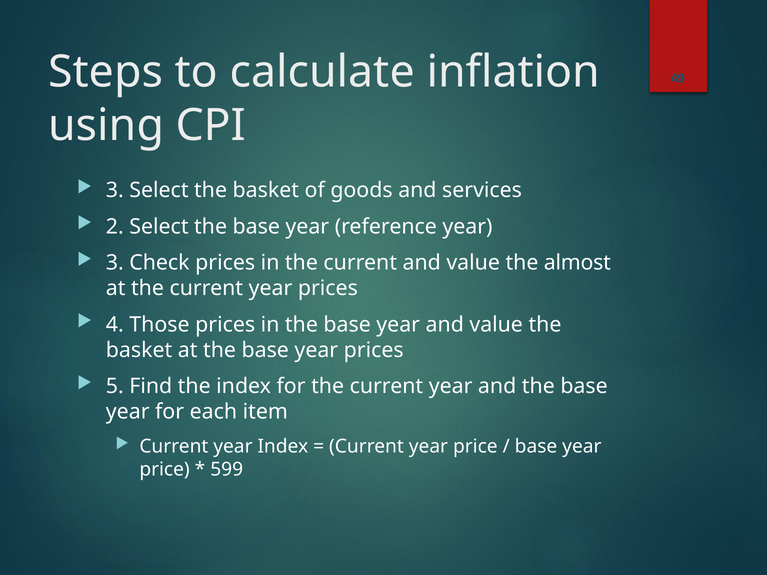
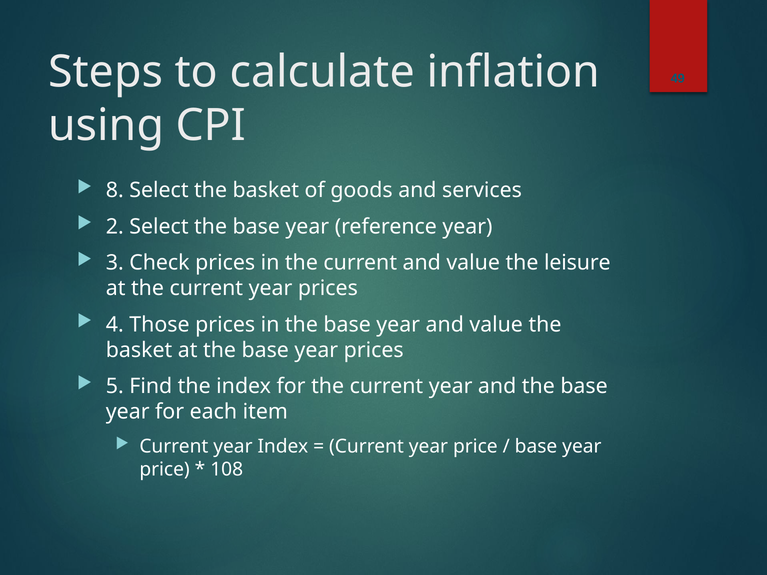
3: 3 -> 8 (115, 190)
almost: almost -> leisure (577, 263)
599: 599 -> 108 (227, 470)
